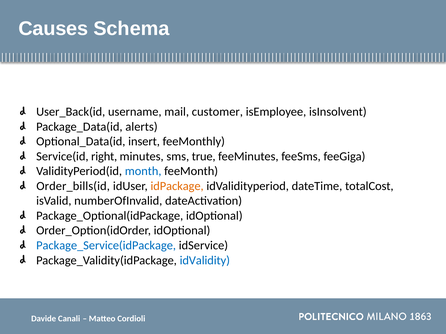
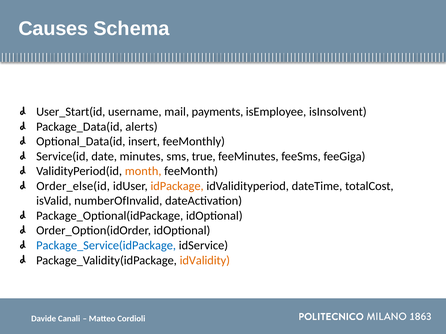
User_Back(id: User_Back(id -> User_Start(id (71, 112)
customer: customer -> payments (217, 112)
right: right -> date (104, 157)
month colour: blue -> orange (143, 171)
Order_bills(id: Order_bills(id -> Order_else(id (73, 186)
idValidity colour: blue -> orange (205, 261)
